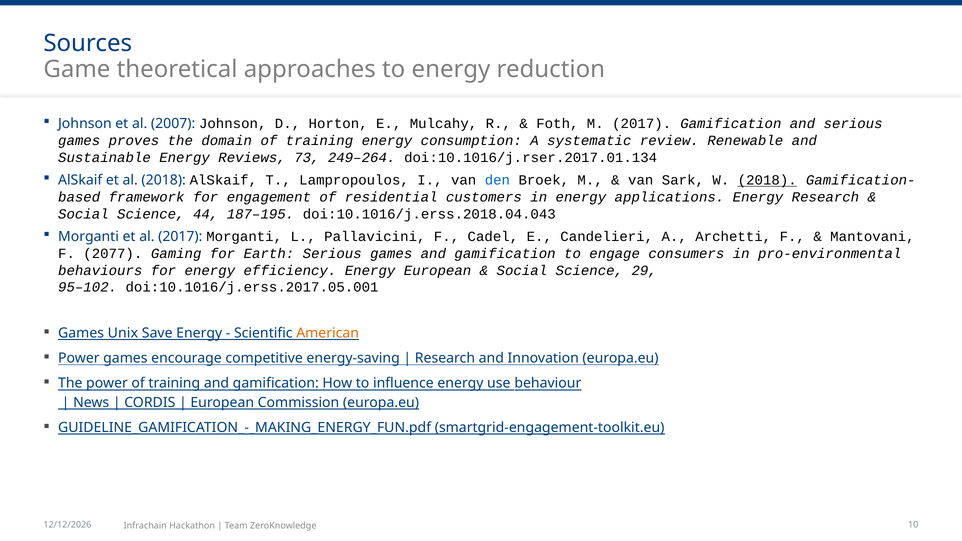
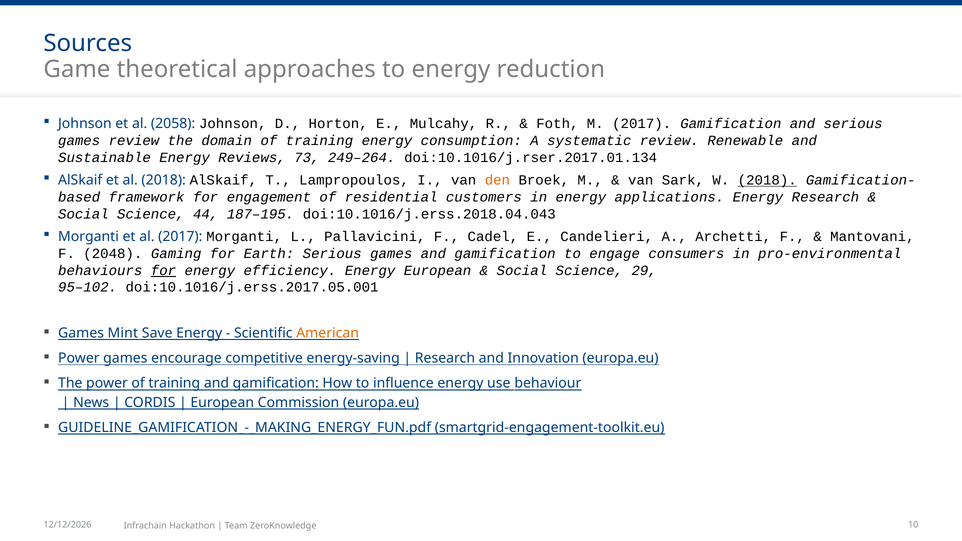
2007: 2007 -> 2058 (173, 124)
games proves: proves -> review (134, 141)
den colour: blue -> orange (497, 180)
2077: 2077 -> 2048 (113, 254)
for underline: none -> present (163, 271)
Unix: Unix -> Mint (123, 333)
